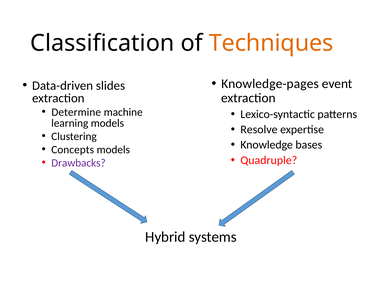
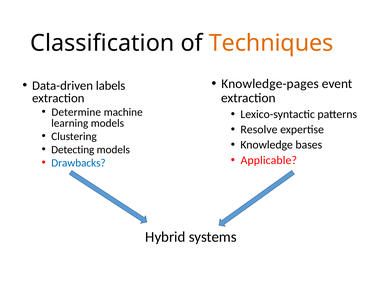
slides: slides -> labels (111, 86)
Concepts: Concepts -> Detecting (73, 150)
Quadruple: Quadruple -> Applicable (269, 160)
Drawbacks colour: purple -> blue (78, 163)
